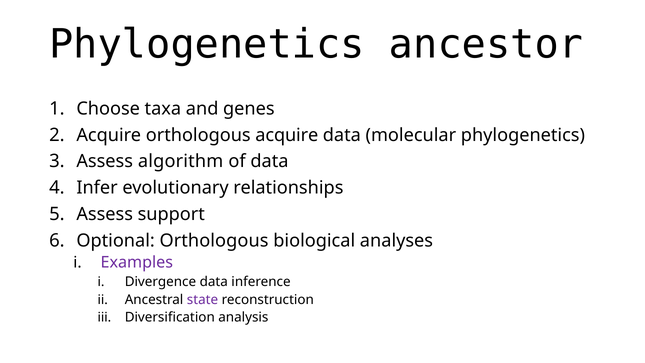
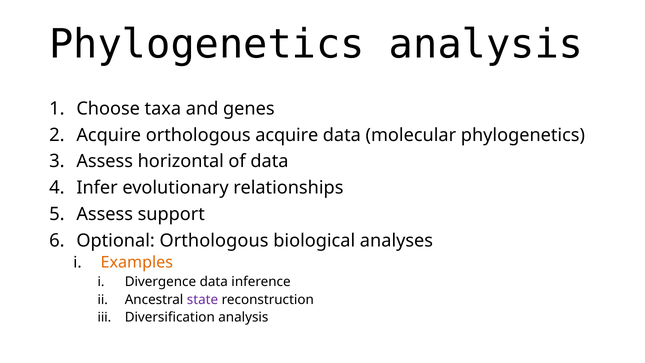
Phylogenetics ancestor: ancestor -> analysis (486, 44)
algorithm: algorithm -> horizontal (181, 161)
Examples colour: purple -> orange (137, 262)
